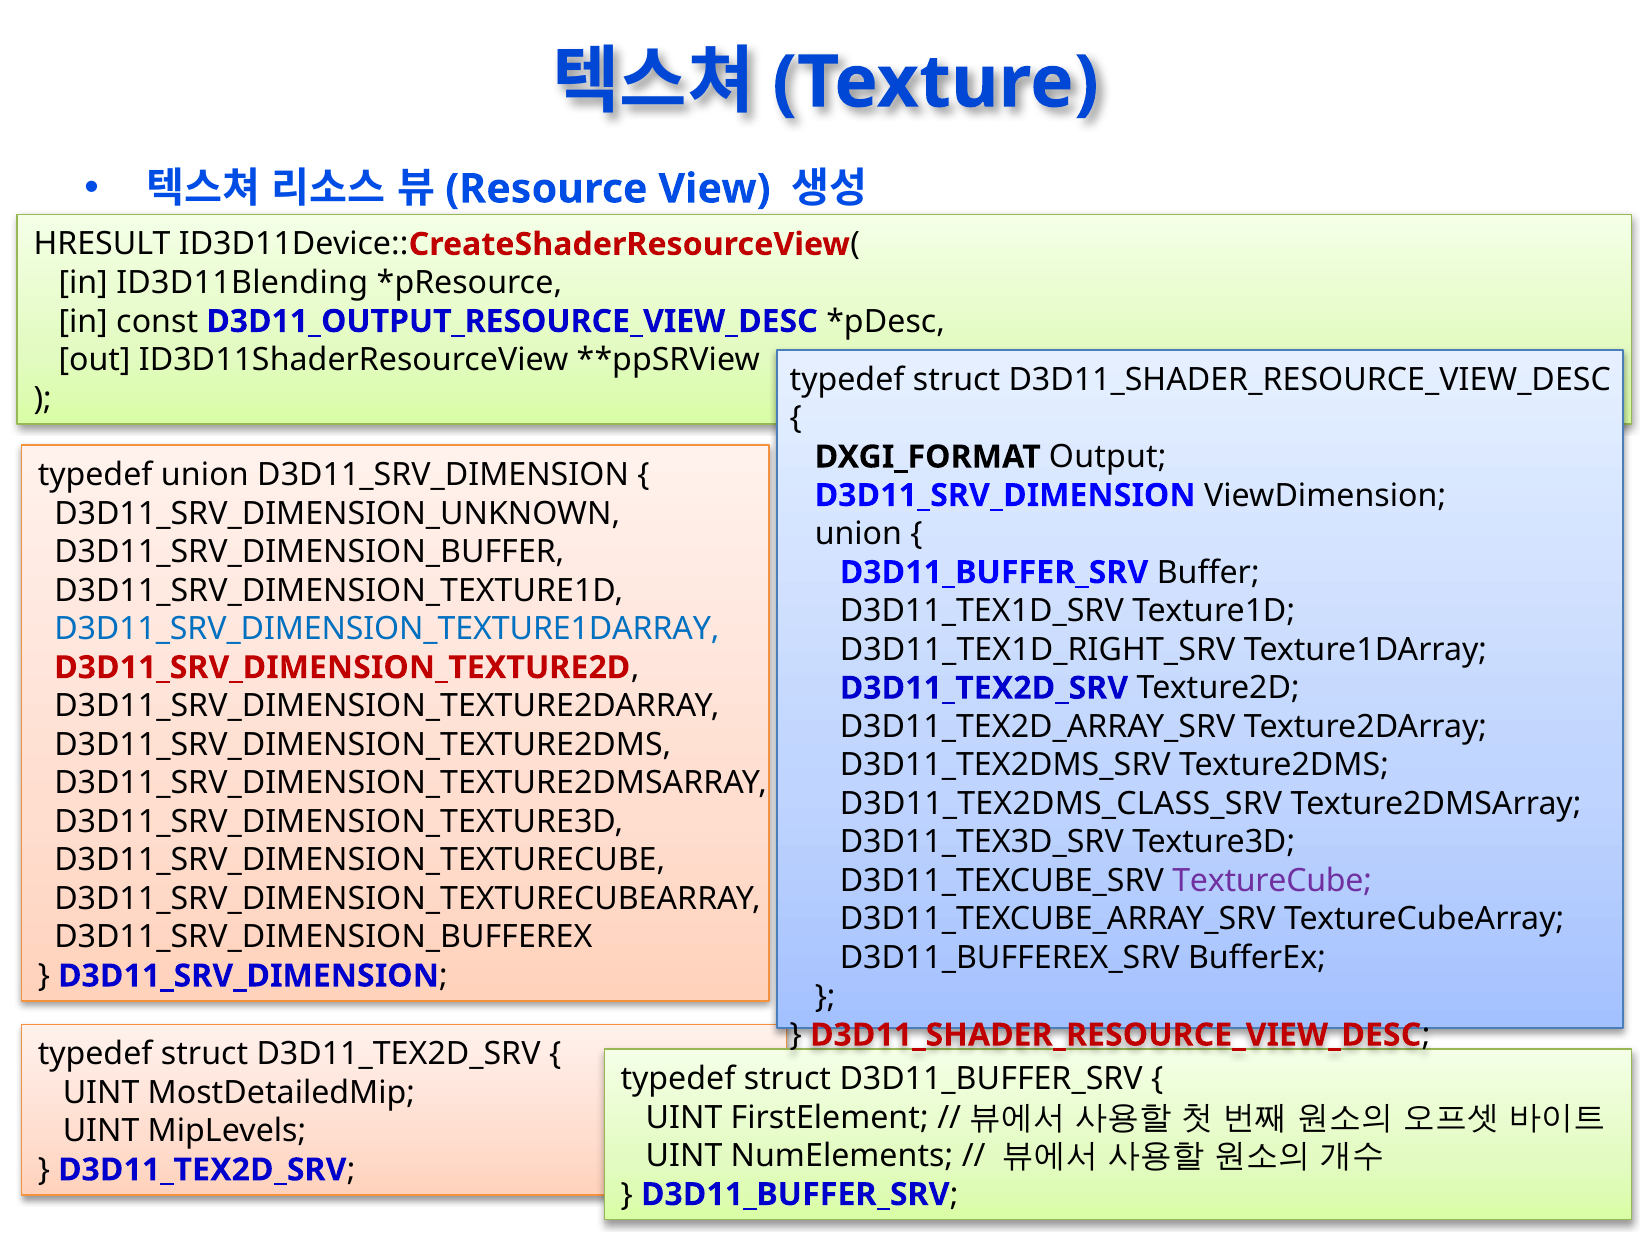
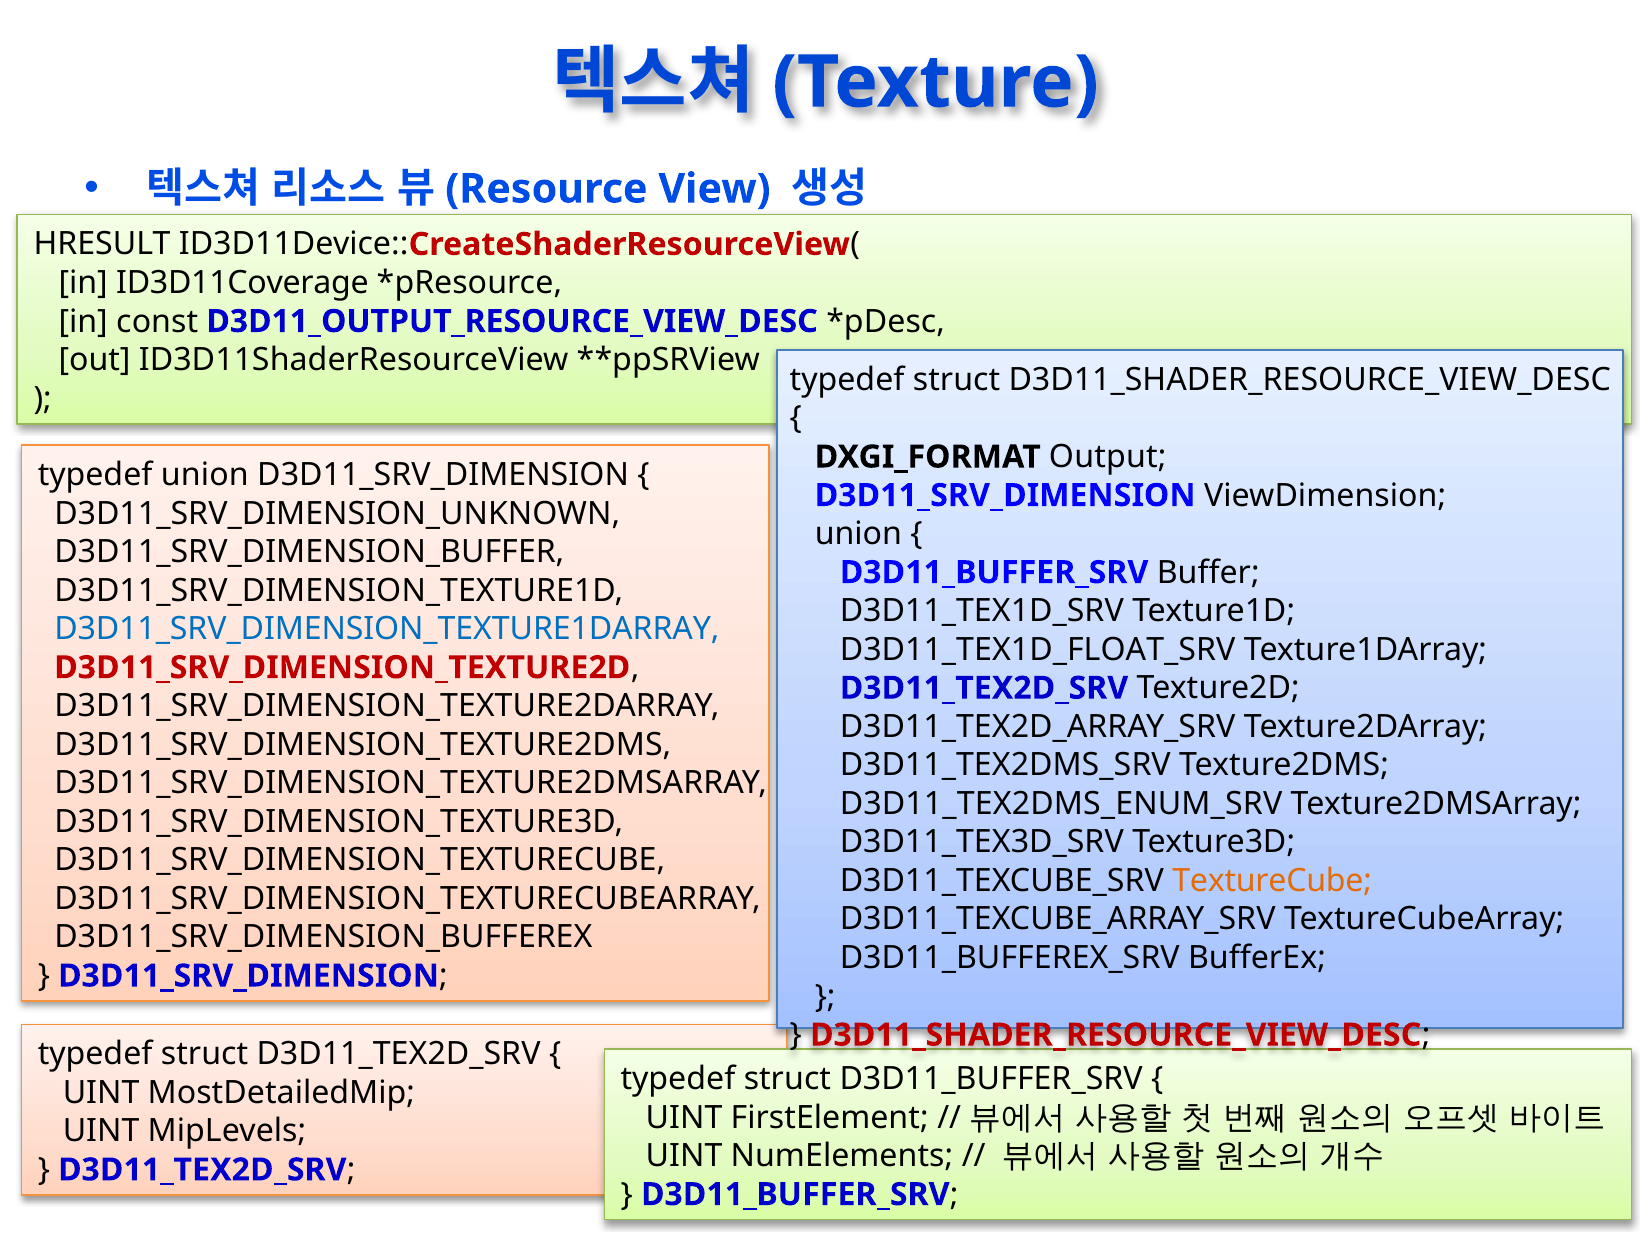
ID3D11Blending: ID3D11Blending -> ID3D11Coverage (242, 283)
D3D11_TEX1D_RIGHT_SRV: D3D11_TEX1D_RIGHT_SRV -> D3D11_TEX1D_FLOAT_SRV (1038, 650)
D3D11_TEX2DMS_CLASS_SRV: D3D11_TEX2DMS_CLASS_SRV -> D3D11_TEX2DMS_ENUM_SRV (1061, 804)
TextureCube colour: purple -> orange (1272, 881)
